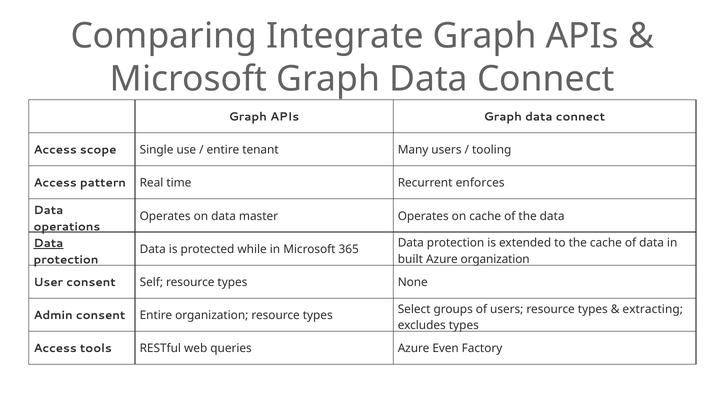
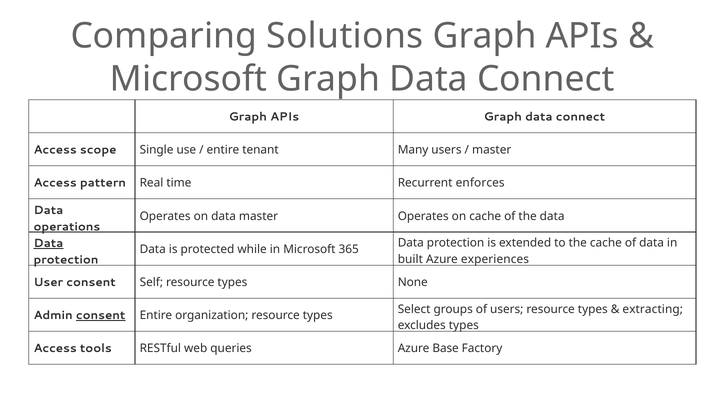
Integrate: Integrate -> Solutions (345, 36)
tooling: tooling -> master (492, 150)
Azure organization: organization -> experiences (495, 259)
consent underline: none -> present (101, 315)
Even: Even -> Base (446, 348)
